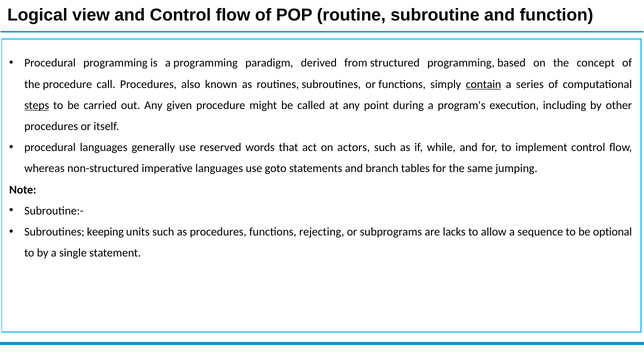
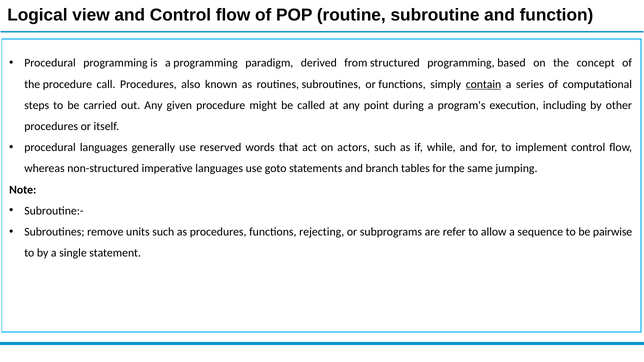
steps underline: present -> none (37, 105)
keeping: keeping -> remove (105, 232)
lacks: lacks -> refer (454, 232)
optional: optional -> pairwise (613, 232)
